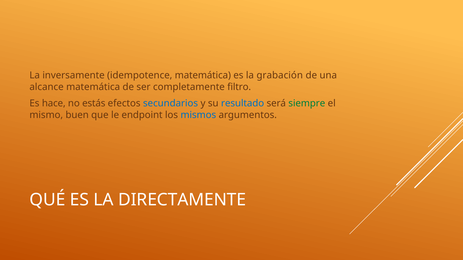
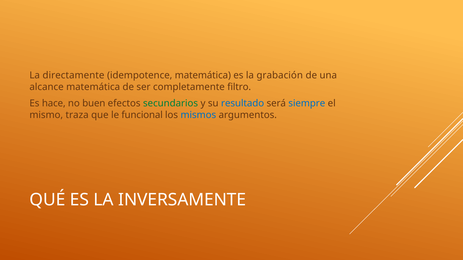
inversamente: inversamente -> directamente (73, 76)
estás: estás -> buen (94, 104)
secundarios colour: blue -> green (171, 104)
siempre colour: green -> blue (307, 104)
buen: buen -> traza (77, 115)
endpoint: endpoint -> funcional (142, 115)
DIRECTAMENTE: DIRECTAMENTE -> INVERSAMENTE (182, 200)
